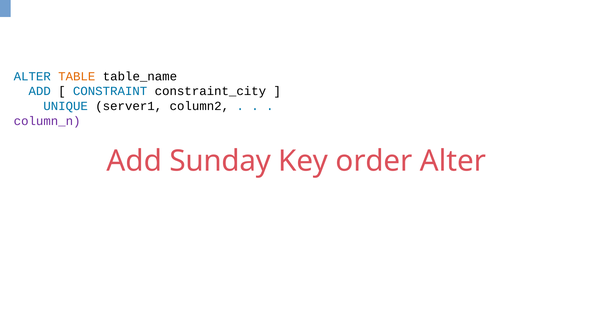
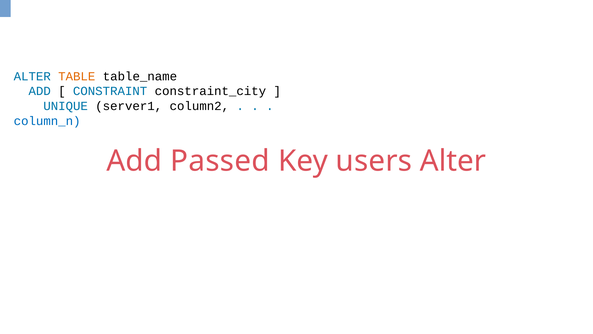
column_n colour: purple -> blue (47, 121)
Sunday: Sunday -> Passed (220, 161)
order: order -> users (374, 161)
